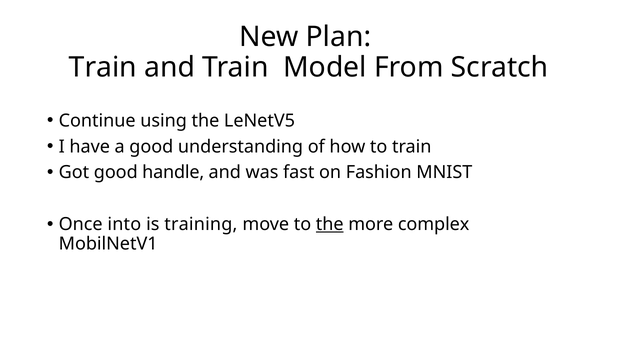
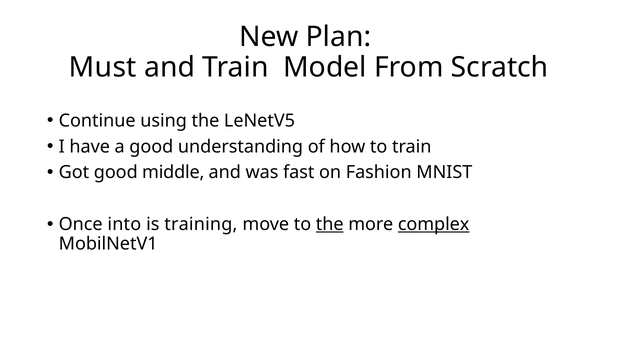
Train: Train -> Must (103, 67)
handle: handle -> middle (173, 172)
complex underline: none -> present (434, 224)
